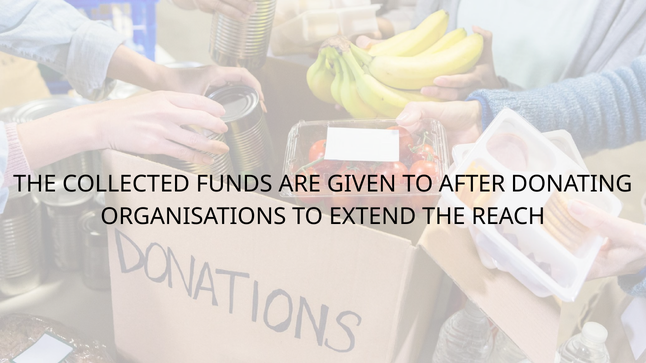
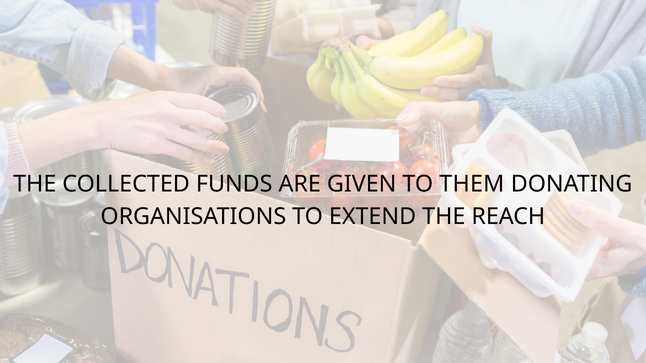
AFTER: AFTER -> THEM (472, 184)
